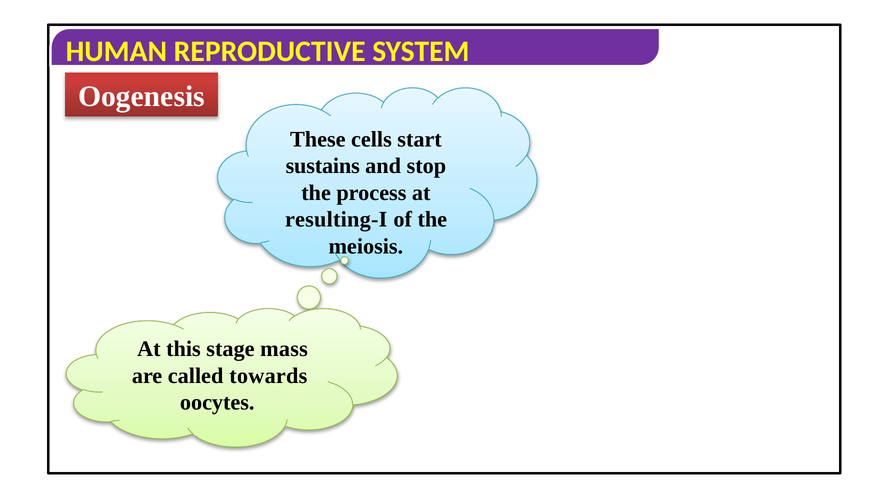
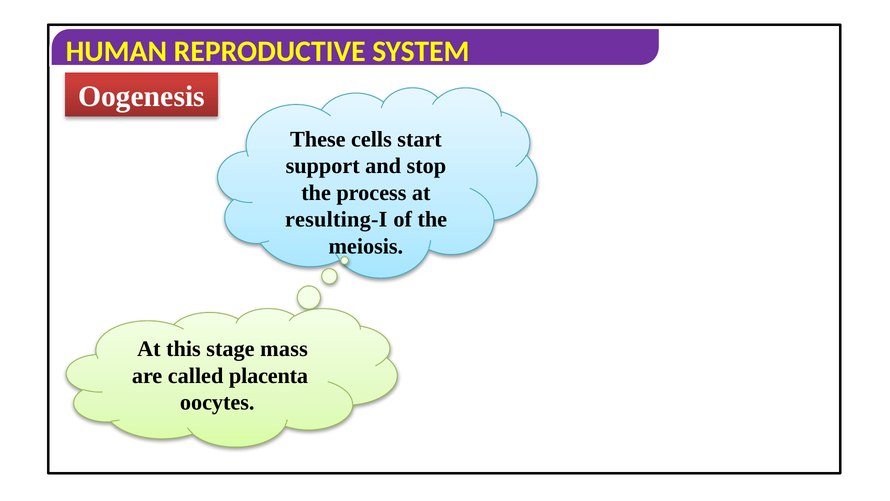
sustains: sustains -> support (323, 166)
towards: towards -> placenta (269, 375)
